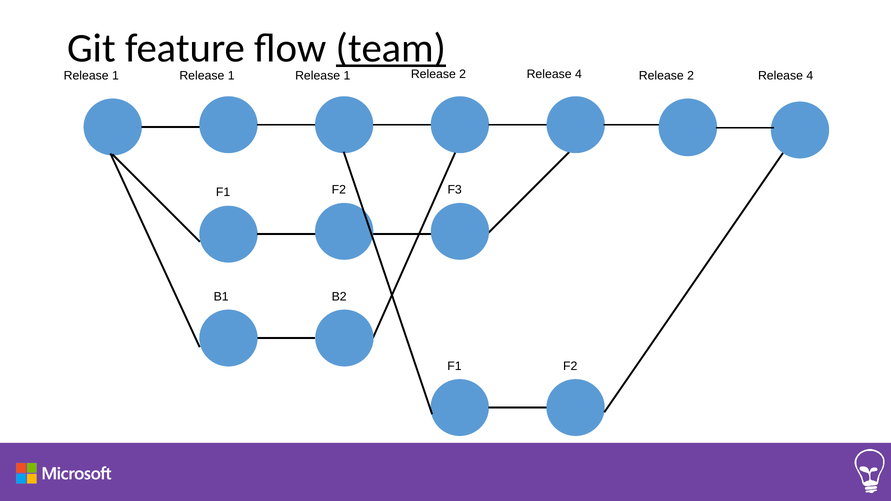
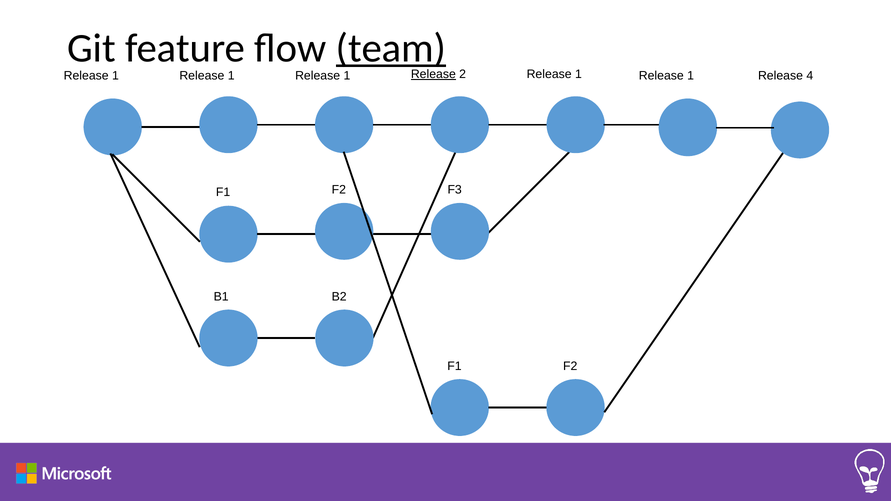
Release underline: none -> present (433, 74)
2 Release 4: 4 -> 1 (578, 74)
2: 2 -> 1 (691, 76)
